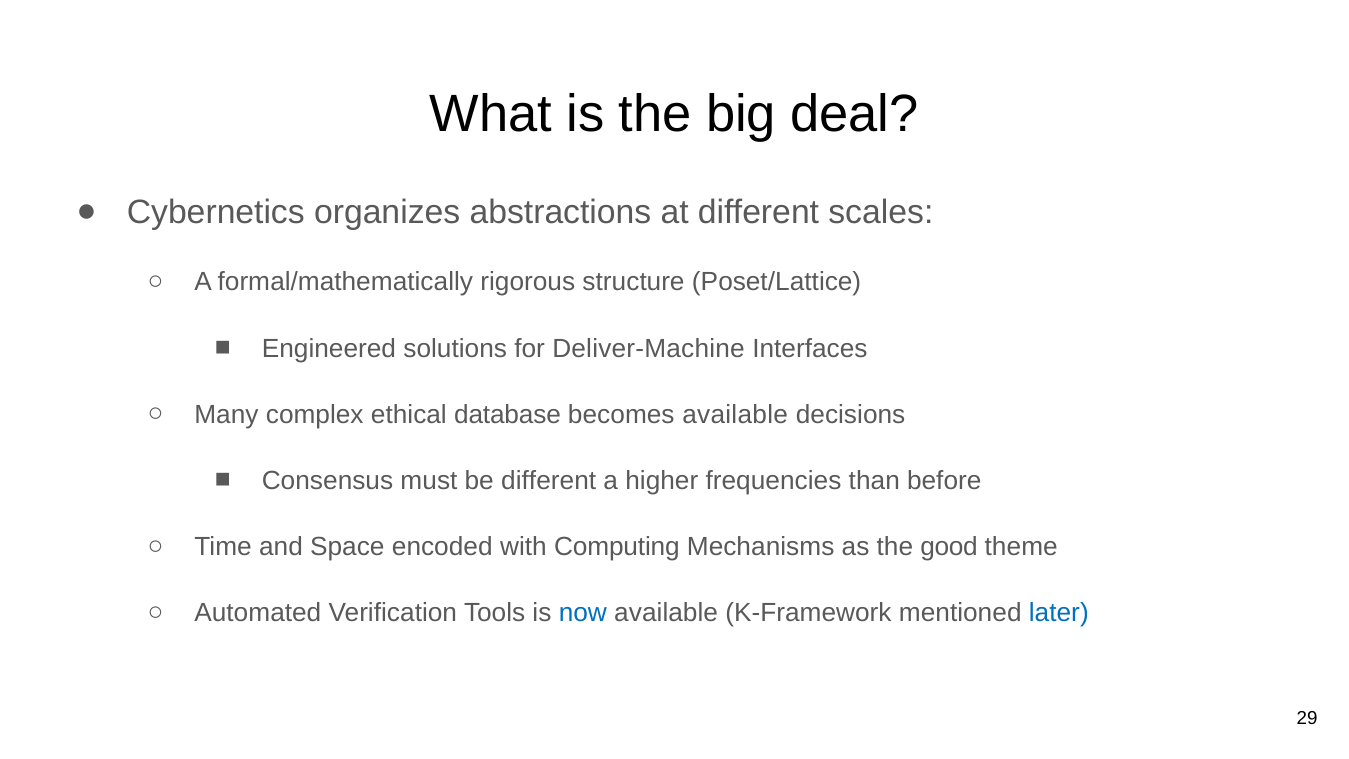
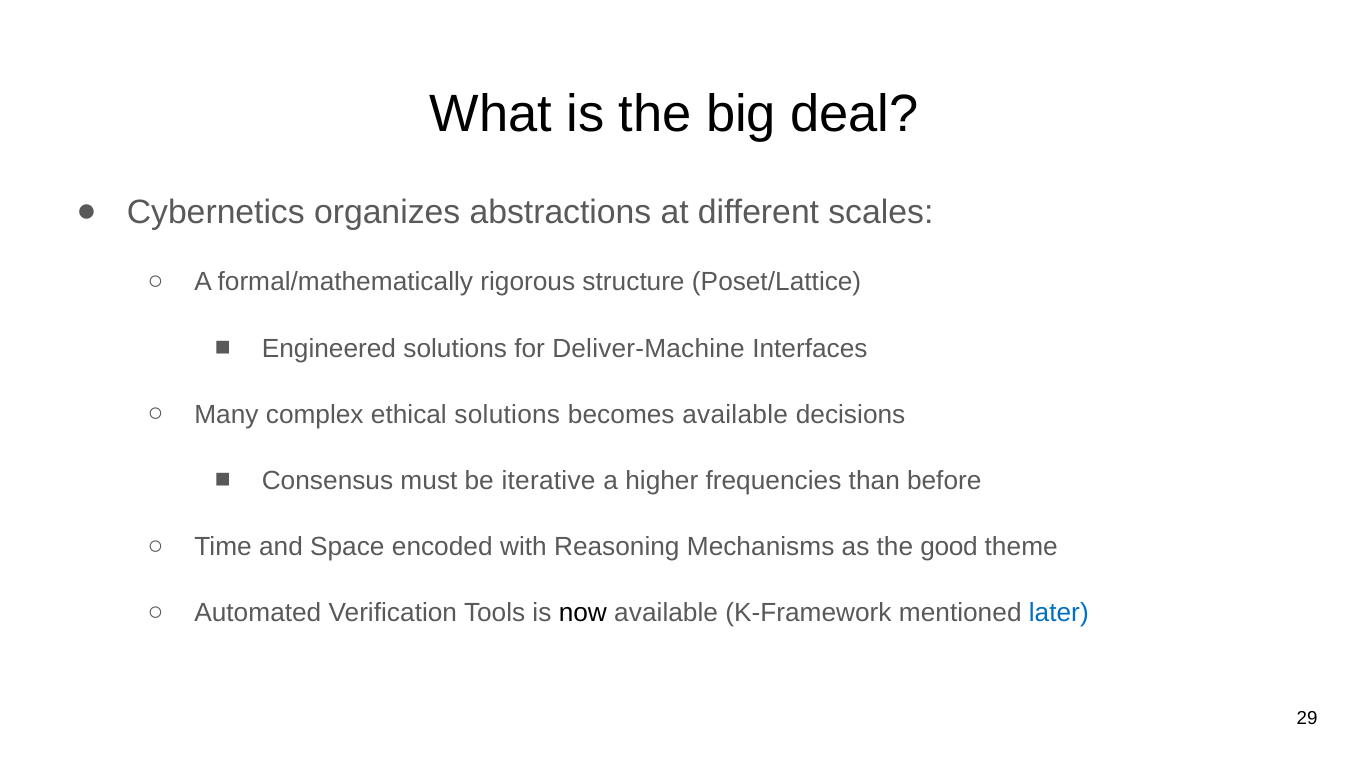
ethical database: database -> solutions (507, 414)
be different: different -> iterative (549, 481)
Computing: Computing -> Reasoning (617, 547)
now colour: blue -> black (583, 613)
